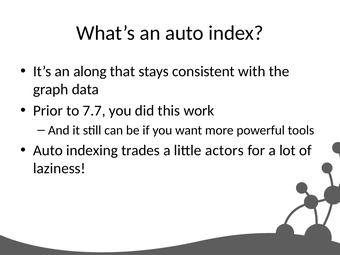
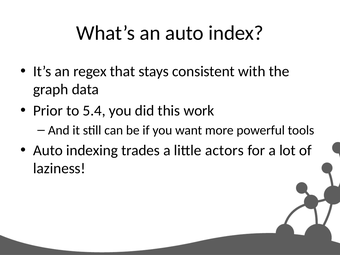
along: along -> regex (90, 71)
7.7: 7.7 -> 5.4 (94, 111)
